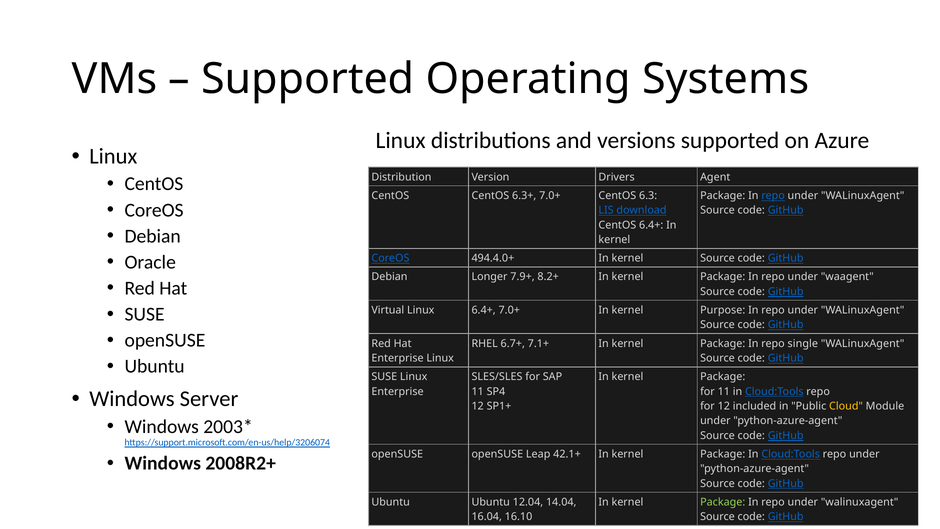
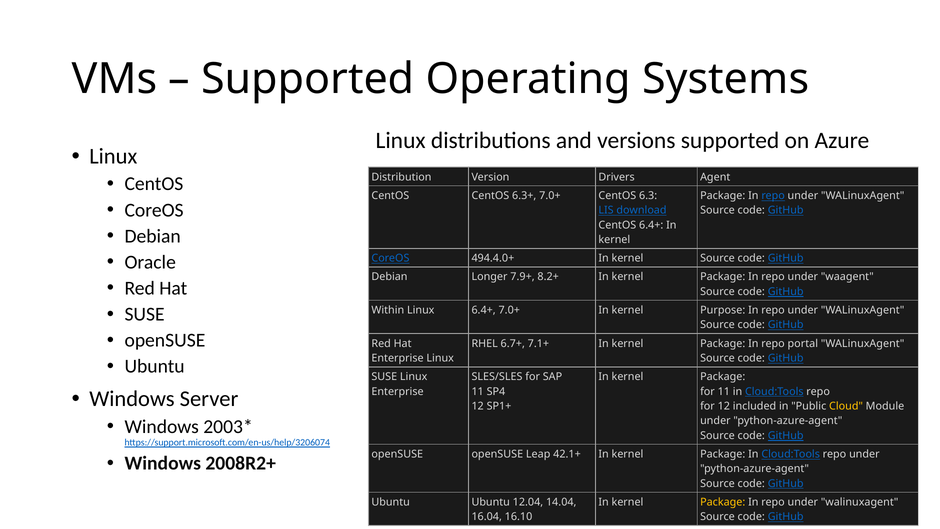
Virtual: Virtual -> Within (388, 310)
single: single -> portal (803, 343)
Package colour: light green -> yellow (723, 502)
